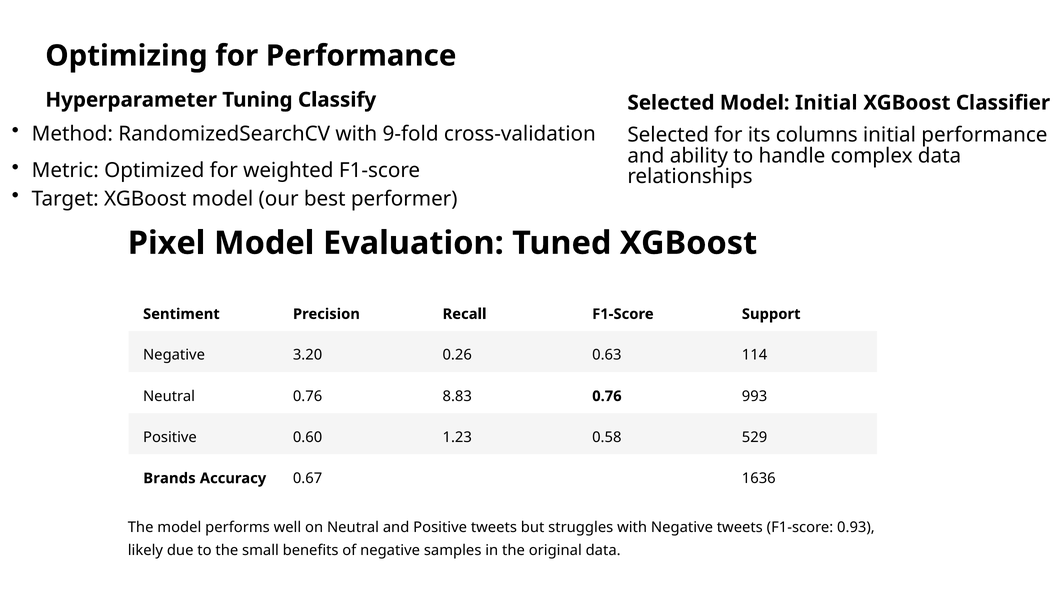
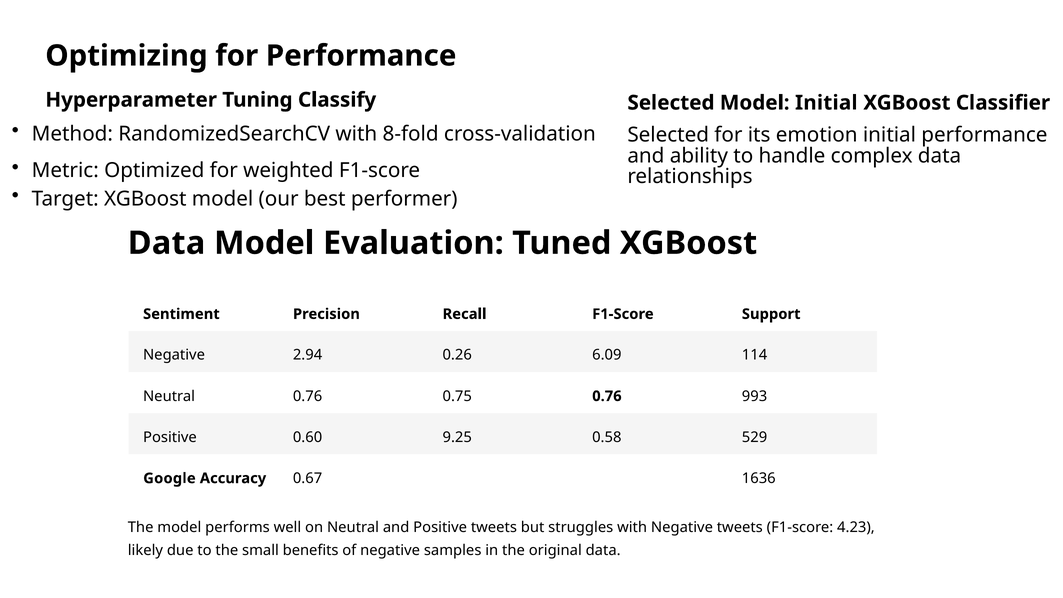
9-fold: 9-fold -> 8-fold (411, 134)
columns: columns -> emotion (817, 135)
Pixel: Pixel -> Data (167, 243)
3.20: 3.20 -> 2.94 (308, 355)
0.63: 0.63 -> 6.09 (607, 355)
8.83: 8.83 -> 0.75 (457, 396)
1.23: 1.23 -> 9.25 (457, 437)
Brands: Brands -> Google (169, 478)
0.93: 0.93 -> 4.23 (856, 527)
